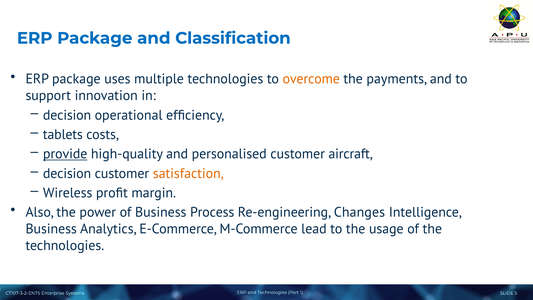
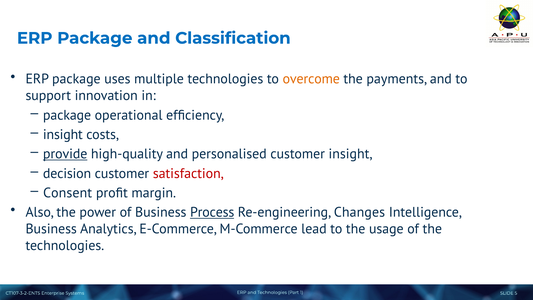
decision: decision -> package (67, 115)
tablets: tablets -> insight (63, 134)
customer aircraft: aircraft -> insight (351, 154)
satisfaction colour: orange -> red (188, 173)
Wireless: Wireless -> Consent (68, 193)
Process underline: none -> present (212, 212)
